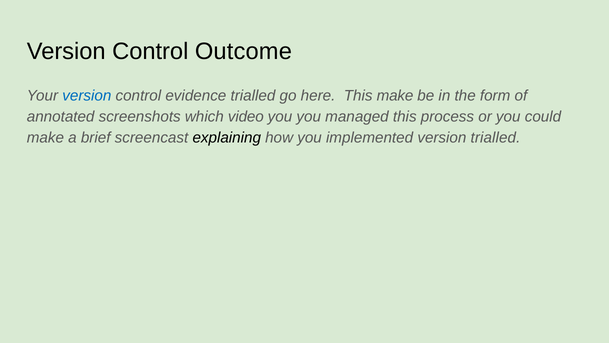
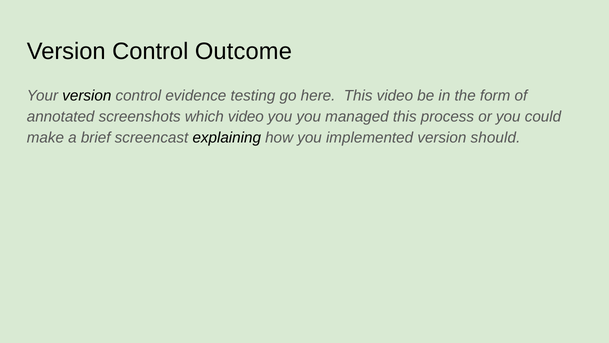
version colour: blue -> black (87, 96)
evidence trialled: trialled -> testing (253, 96)
This make: make -> video (395, 96)
version trialled: trialled -> should (495, 138)
